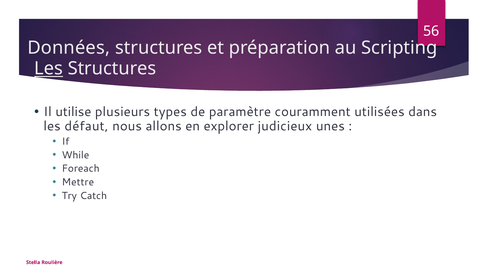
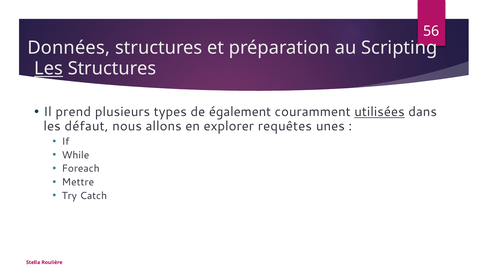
utilise: utilise -> prend (73, 112)
paramètre: paramètre -> également (240, 112)
utilisées underline: none -> present (379, 112)
judicieux: judicieux -> requêtes (285, 126)
